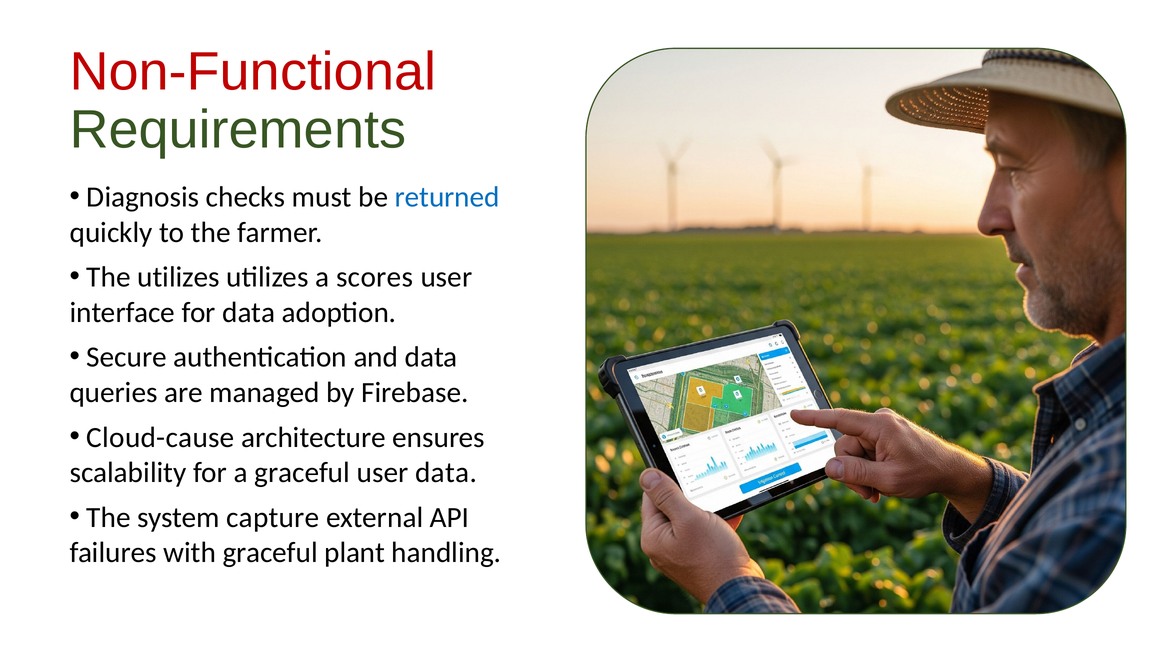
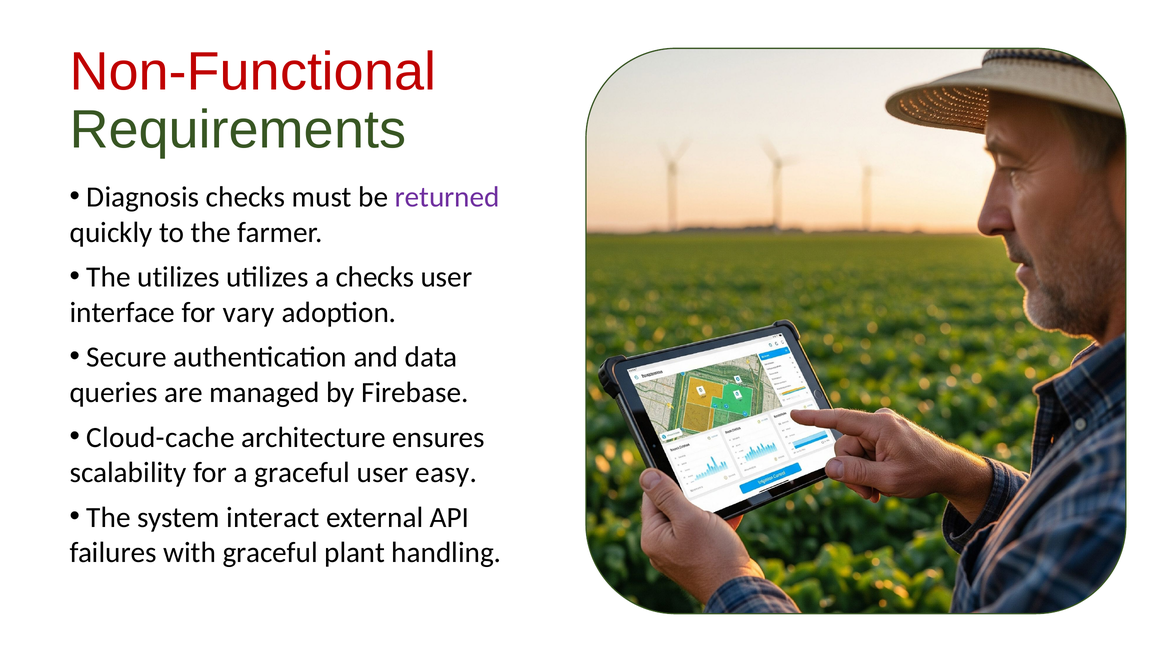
returned colour: blue -> purple (447, 197)
a scores: scores -> checks (375, 277)
for data: data -> vary (249, 313)
Cloud-cause: Cloud-cause -> Cloud-cache (161, 438)
user data: data -> easy (446, 473)
capture: capture -> interact (273, 518)
